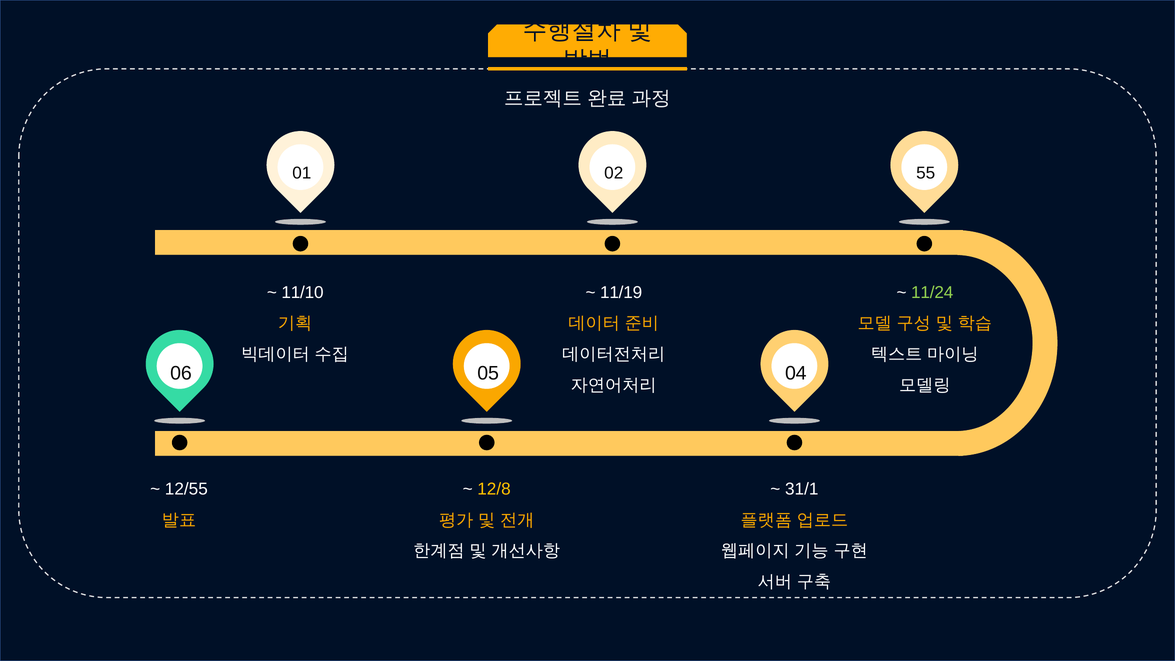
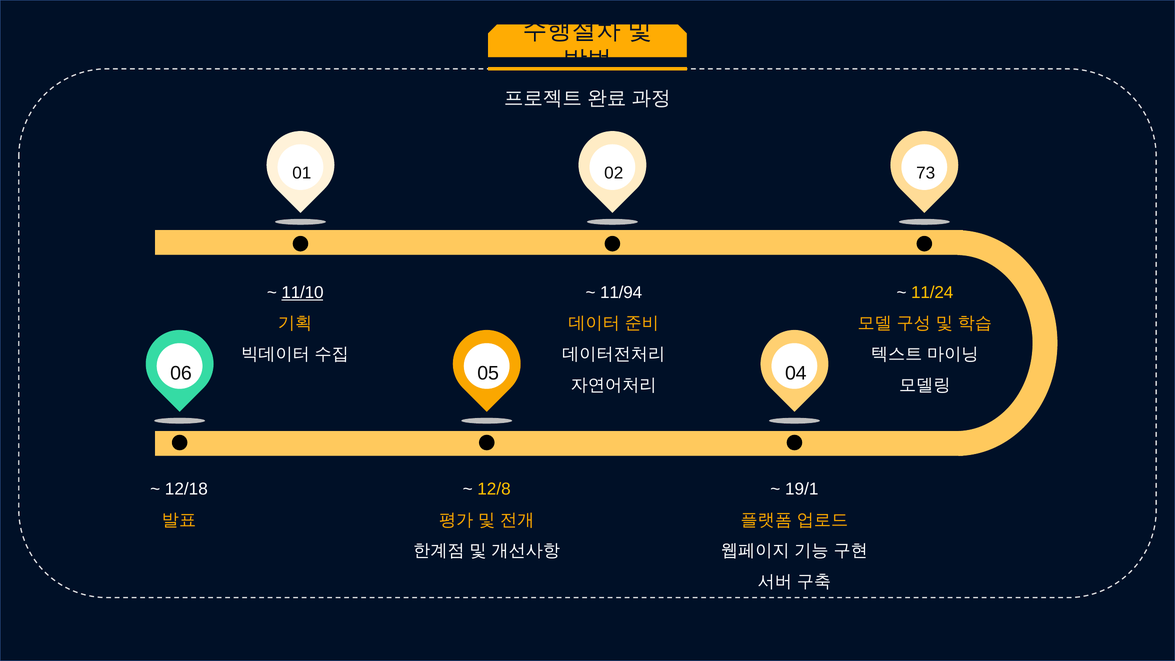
55: 55 -> 73 (926, 173)
11/19: 11/19 -> 11/94 (621, 292)
11/24 colour: light green -> yellow (932, 292)
11/10 underline: none -> present (302, 292)
12/55: 12/55 -> 12/18 (186, 489)
31/1: 31/1 -> 19/1 (802, 489)
